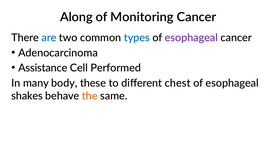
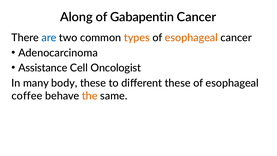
Monitoring: Monitoring -> Gabapentin (142, 17)
types colour: blue -> orange (137, 38)
esophageal colour: purple -> orange (191, 38)
Performed: Performed -> Oncologist (116, 68)
different chest: chest -> these (178, 83)
shakes: shakes -> coffee (27, 96)
